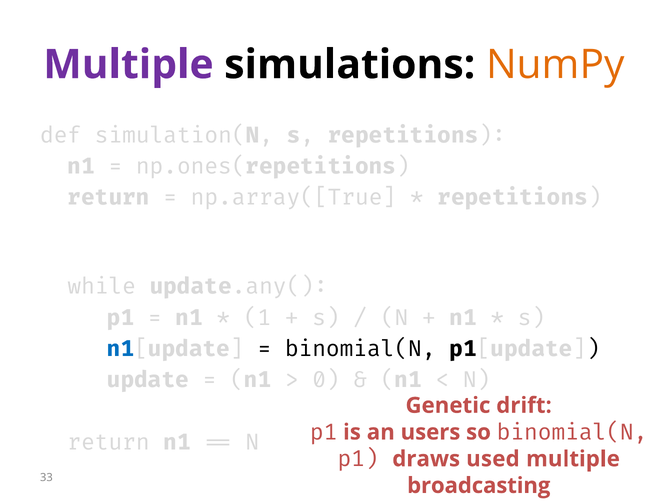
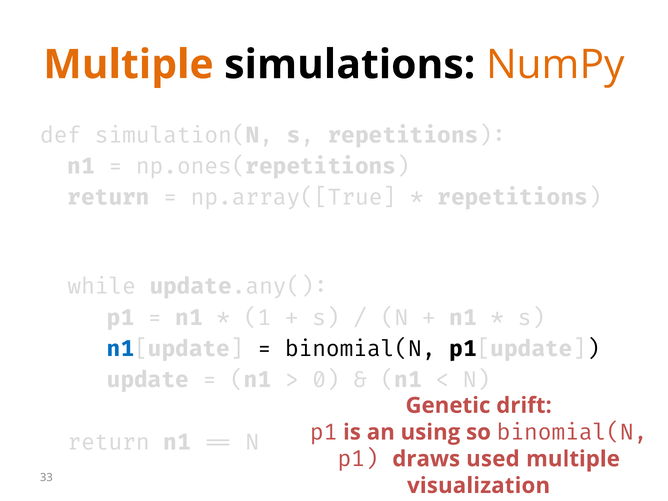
Multiple colour: purple -> orange (128, 65)
users: users -> using (430, 432)
broadcasting: broadcasting -> visualization (479, 486)
